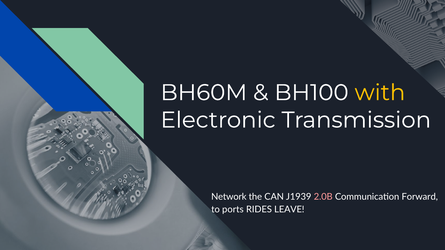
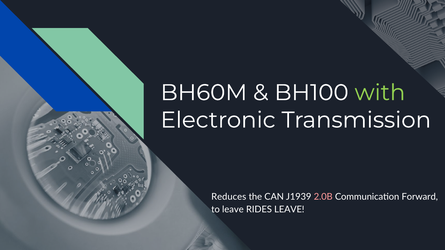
with colour: yellow -> light green (380, 93)
Network: Network -> Reduces (229, 197)
to ports: ports -> leave (233, 210)
